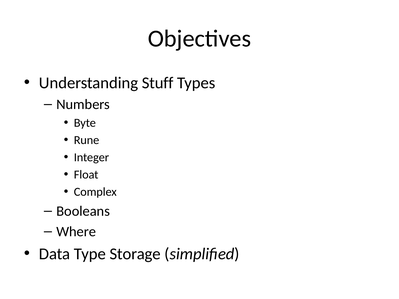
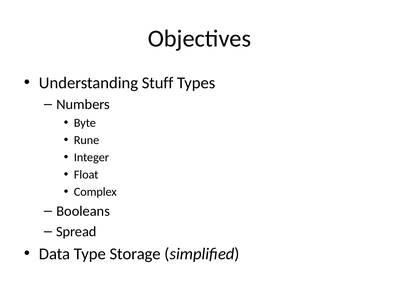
Where: Where -> Spread (76, 232)
